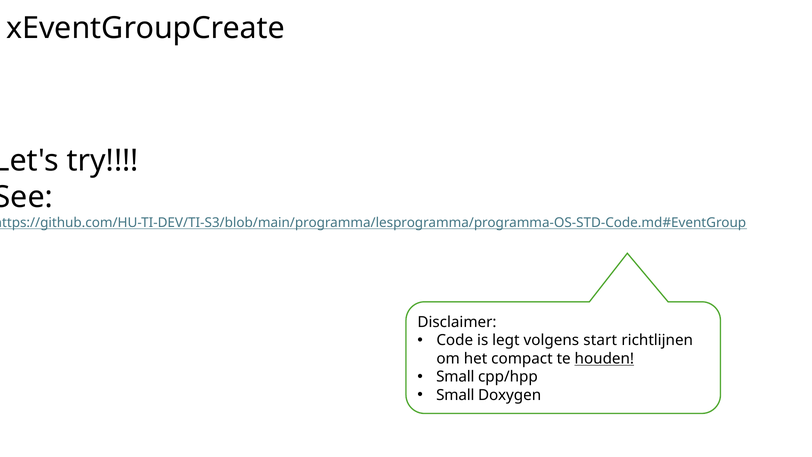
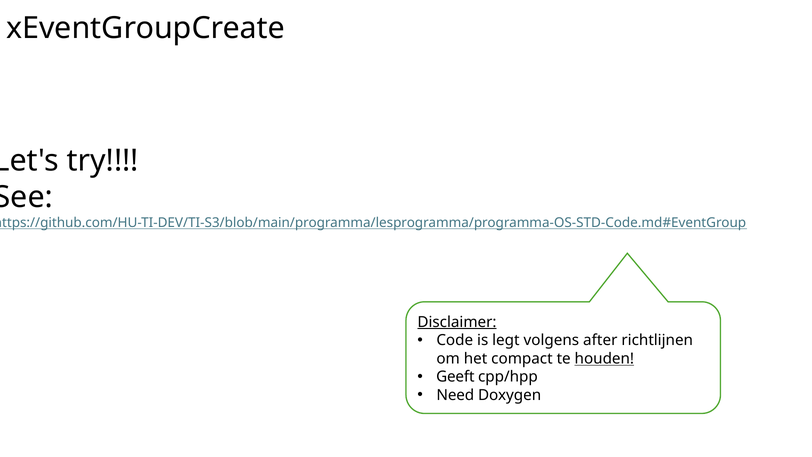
Disclaimer underline: none -> present (457, 322)
start: start -> after (600, 340)
Small: Small -> Geeft (455, 377)
Small: Small -> Need (455, 395)
